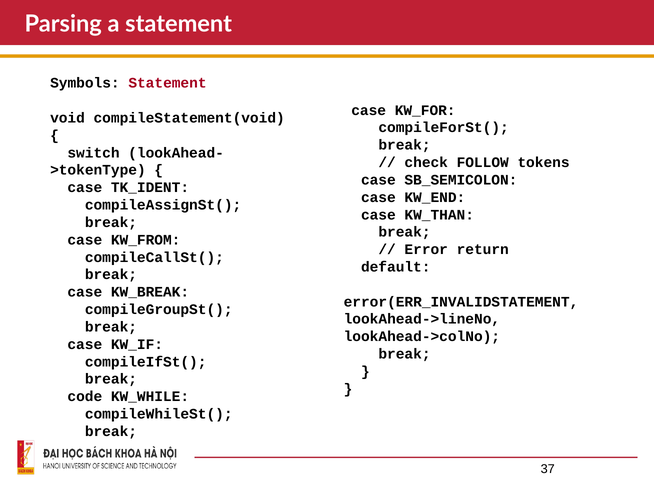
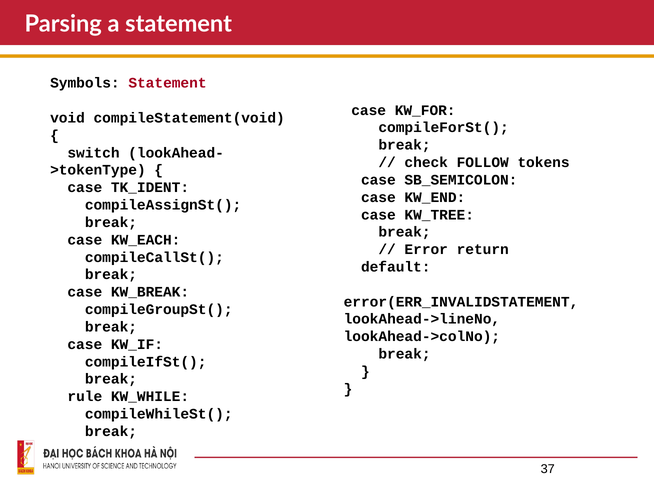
KW_THAN: KW_THAN -> KW_TREE (439, 215)
KW_FROM: KW_FROM -> KW_EACH (146, 240)
code: code -> rule (85, 397)
